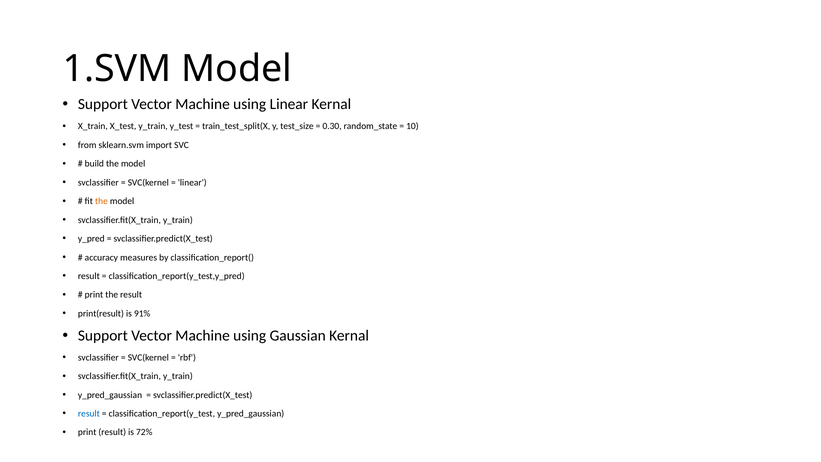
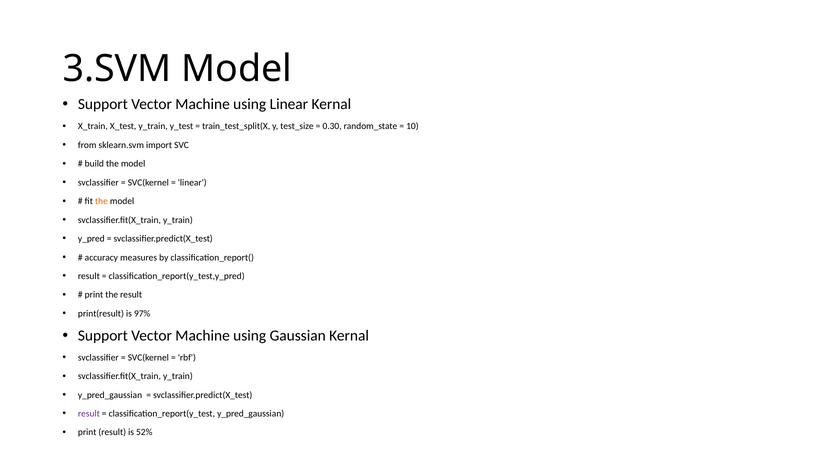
1.SVM: 1.SVM -> 3.SVM (117, 69)
91%: 91% -> 97% (142, 313)
result colour: blue -> purple (89, 413)
72%: 72% -> 52% (144, 432)
